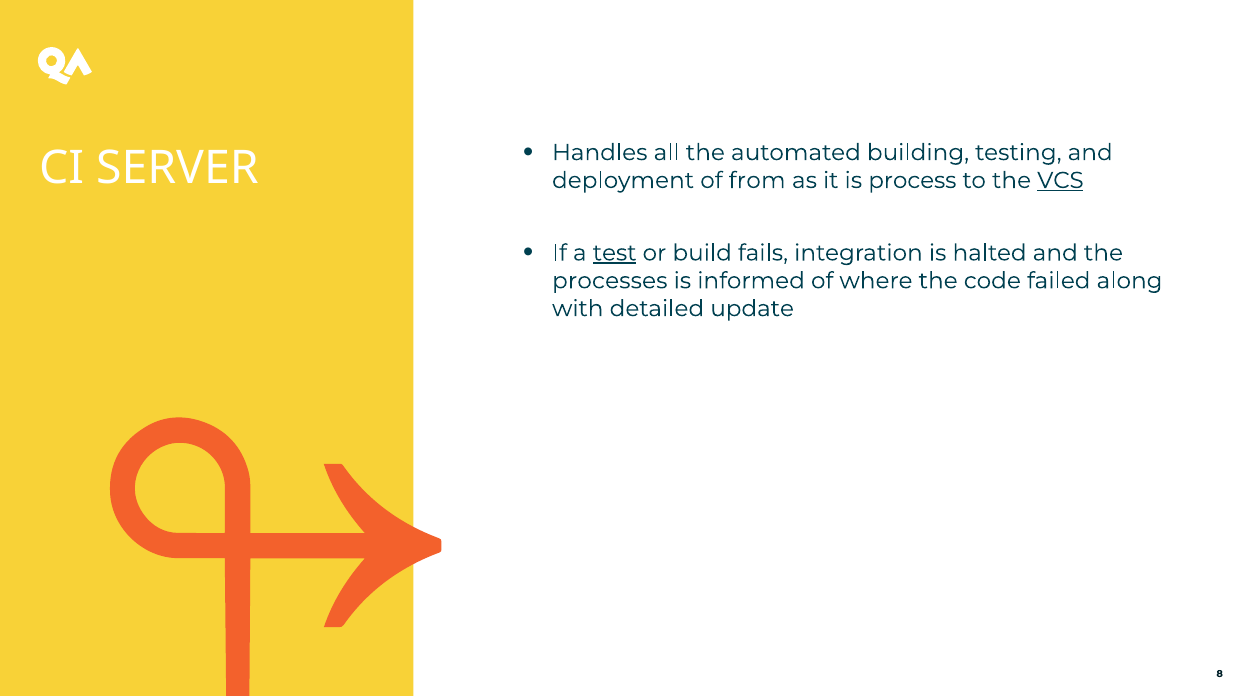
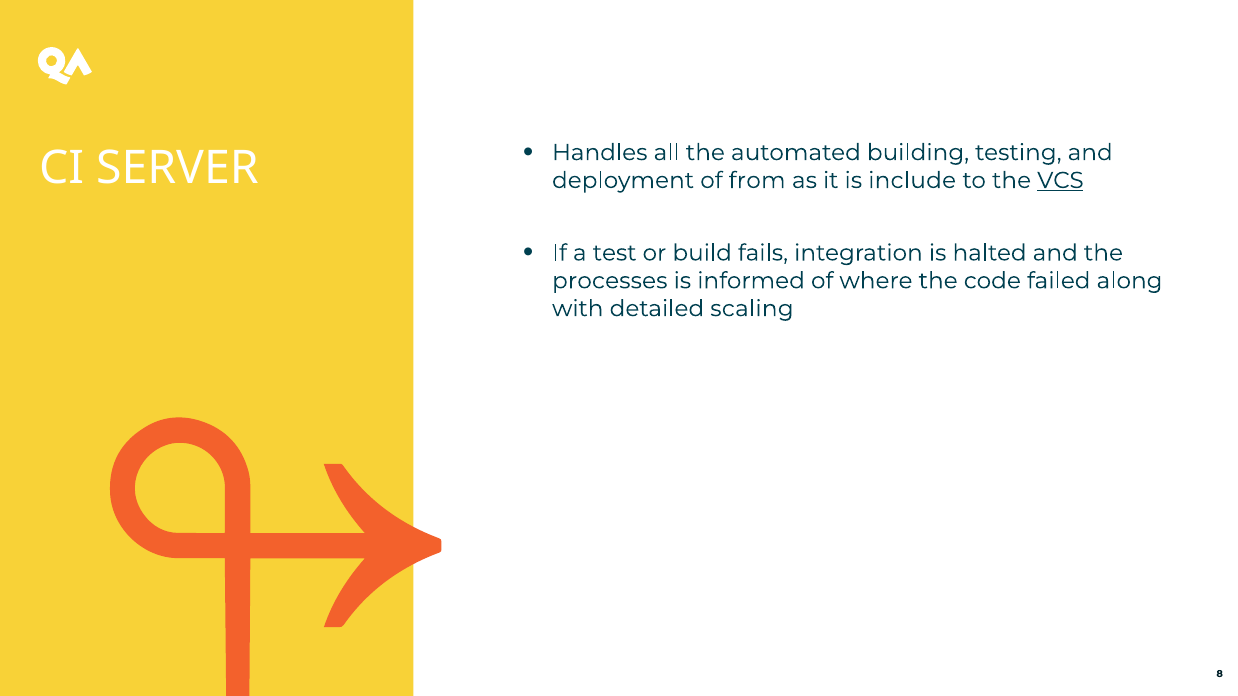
process: process -> include (912, 180)
test underline: present -> none (615, 253)
update: update -> scaling (752, 309)
